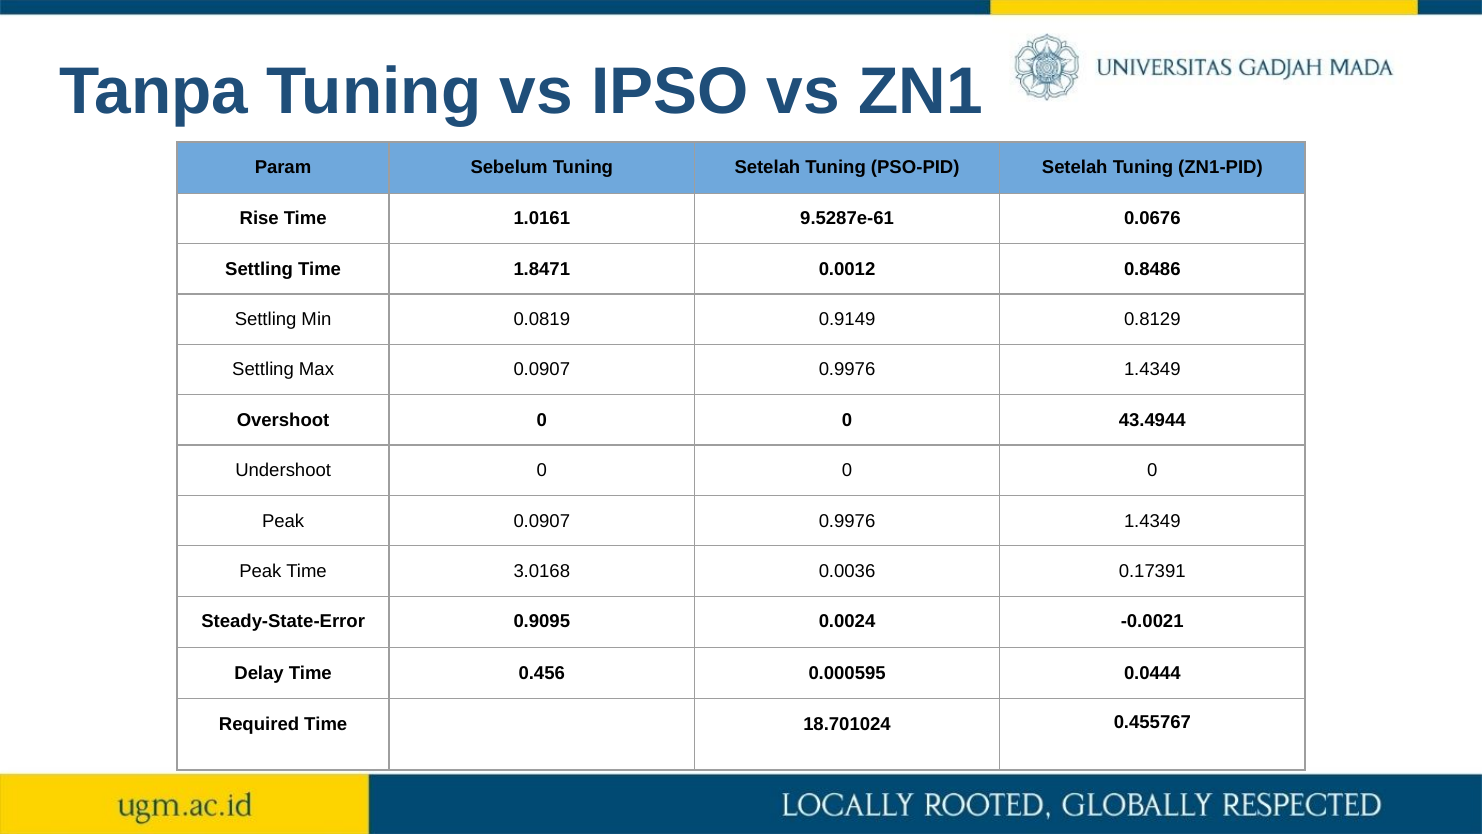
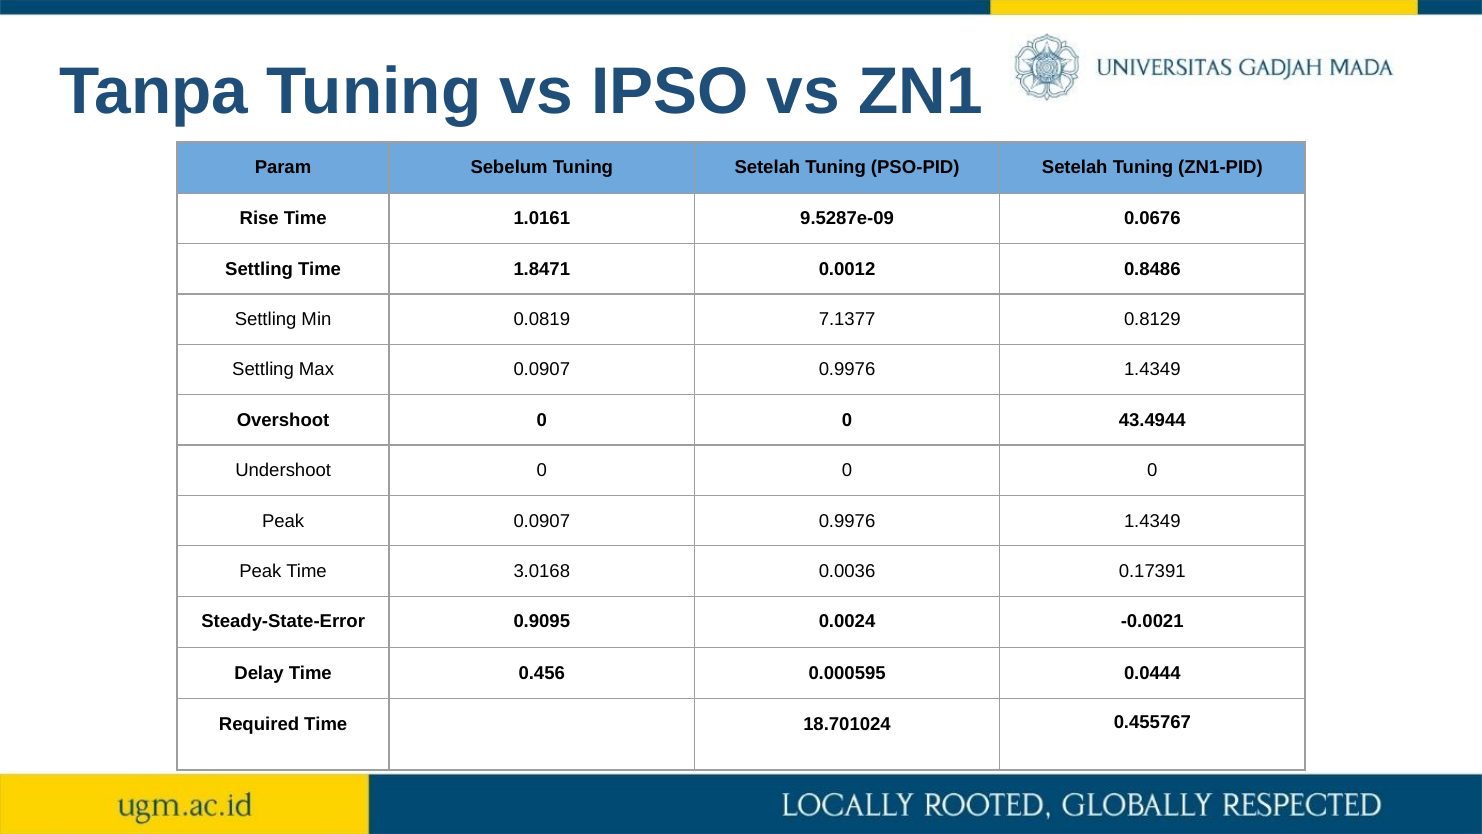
9.5287e-61: 9.5287e-61 -> 9.5287e-09 (847, 219)
0.9149: 0.9149 -> 7.1377 (847, 319)
